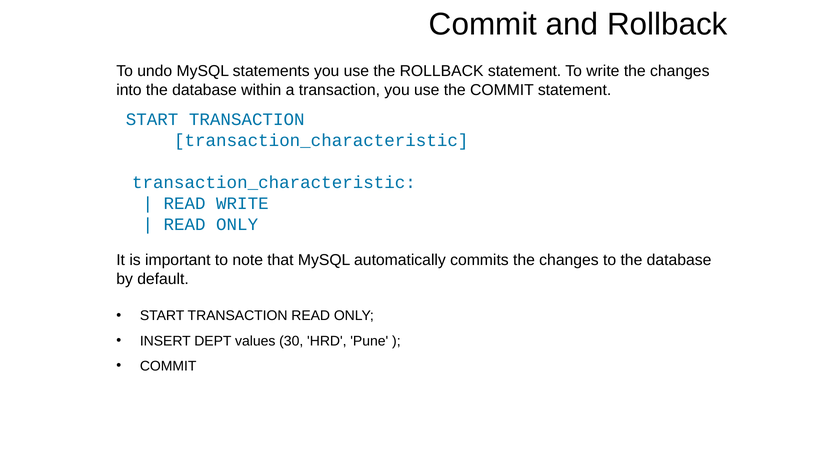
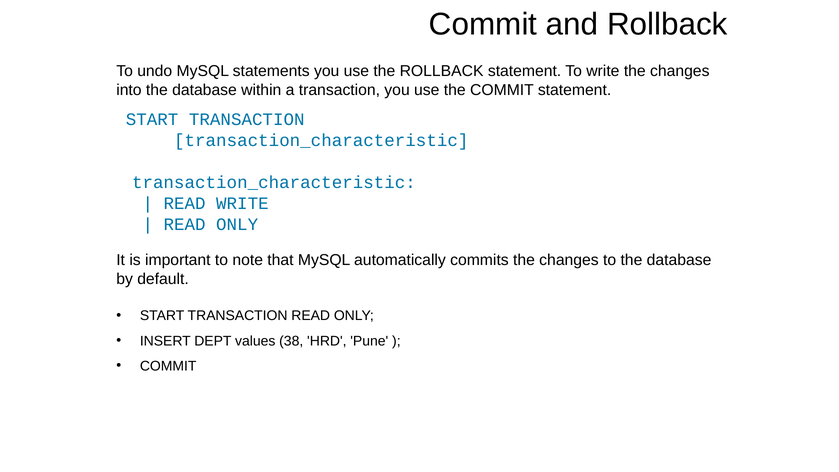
30: 30 -> 38 (291, 341)
